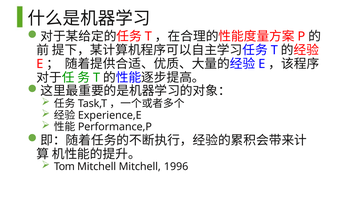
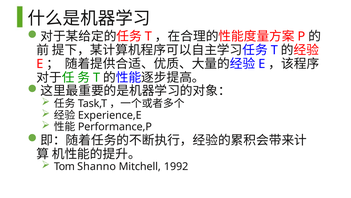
Tom Mitchell: Mitchell -> Shanno (97, 166)
1996: 1996 -> 1992 (176, 166)
